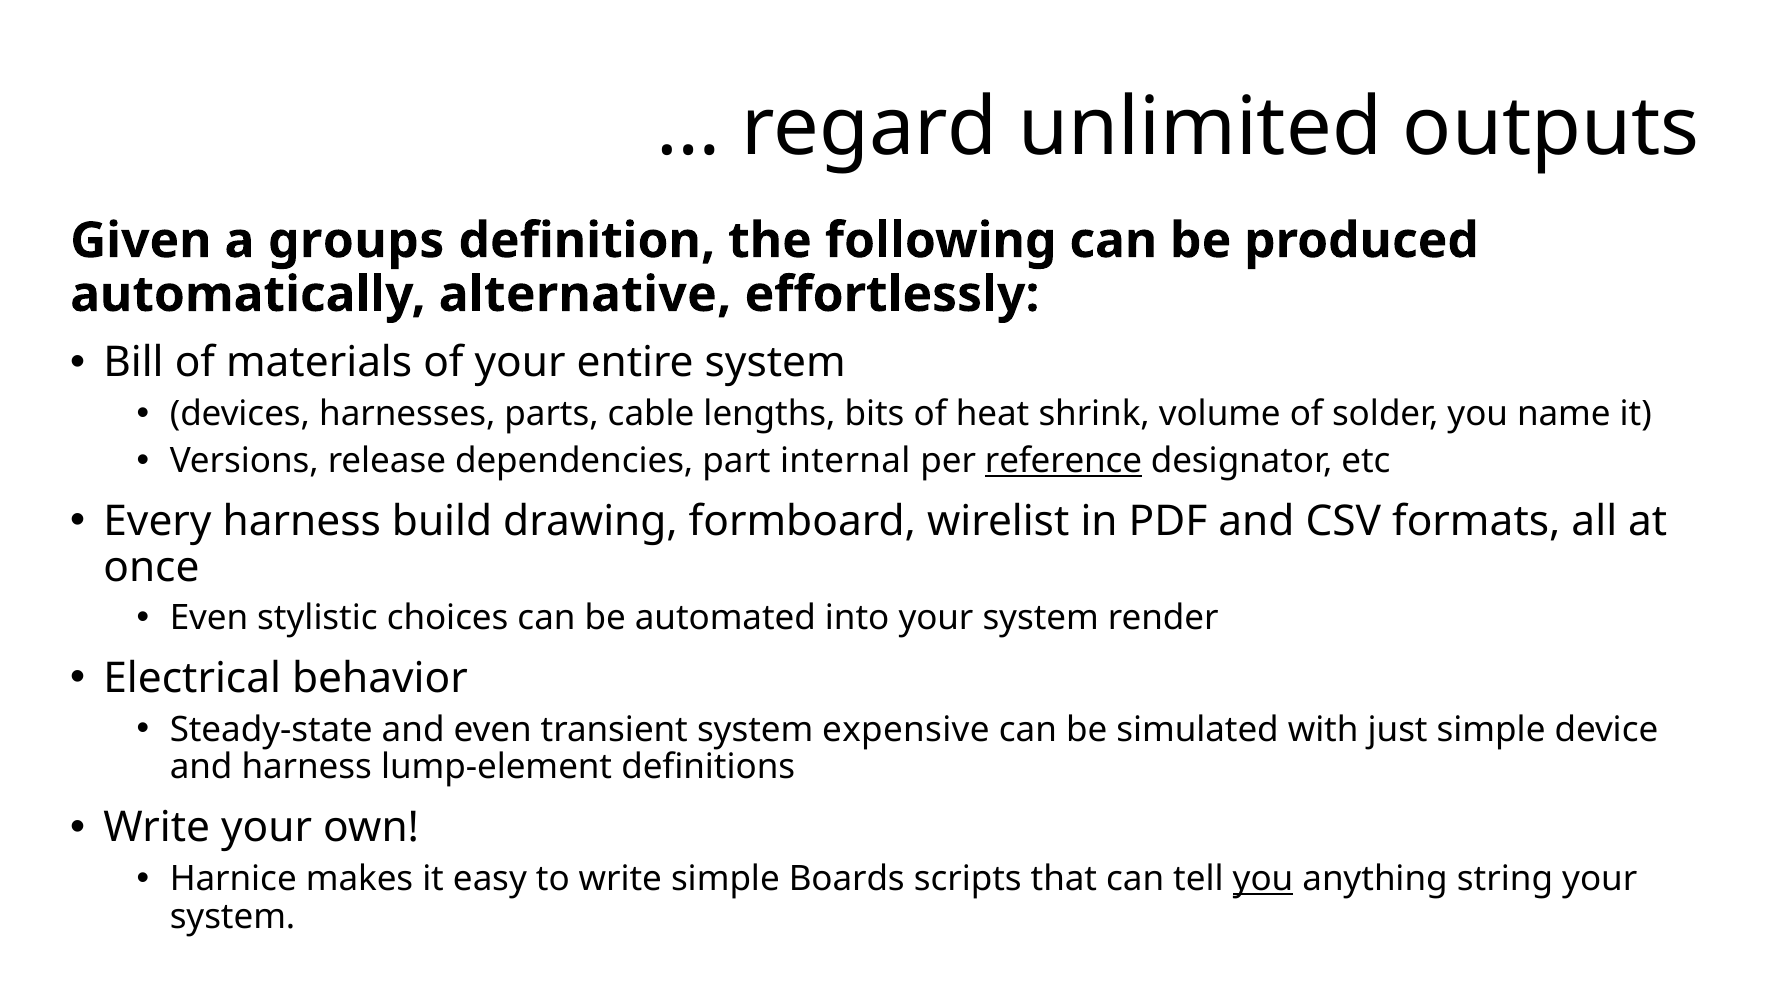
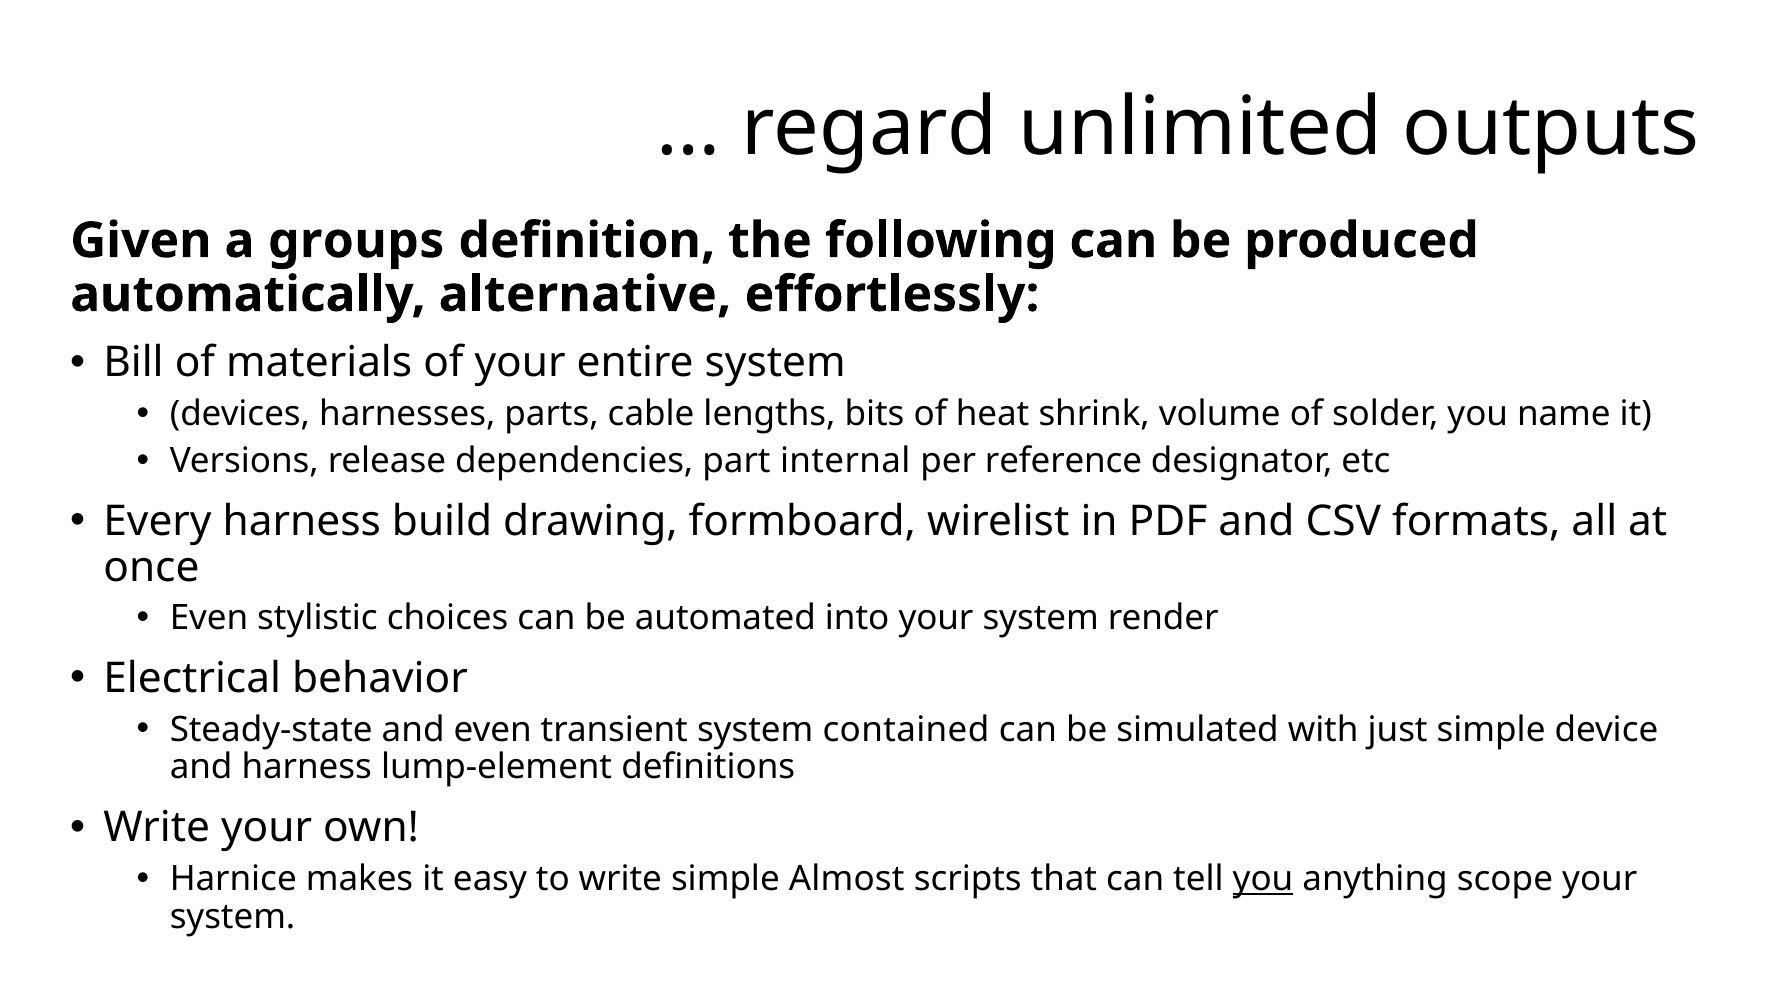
reference underline: present -> none (1064, 461)
expensive: expensive -> contained (906, 730)
Boards: Boards -> Almost (847, 879)
string: string -> scope (1505, 879)
